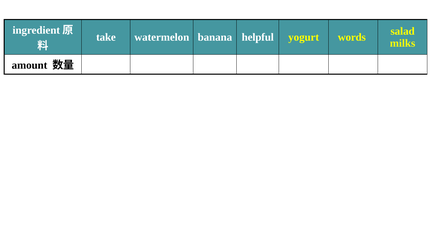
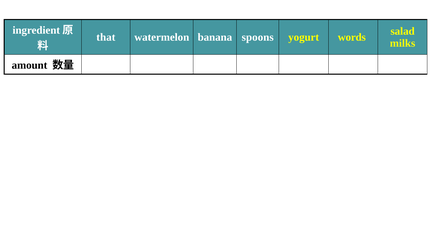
take: take -> that (106, 37)
helpful: helpful -> spoons (258, 37)
